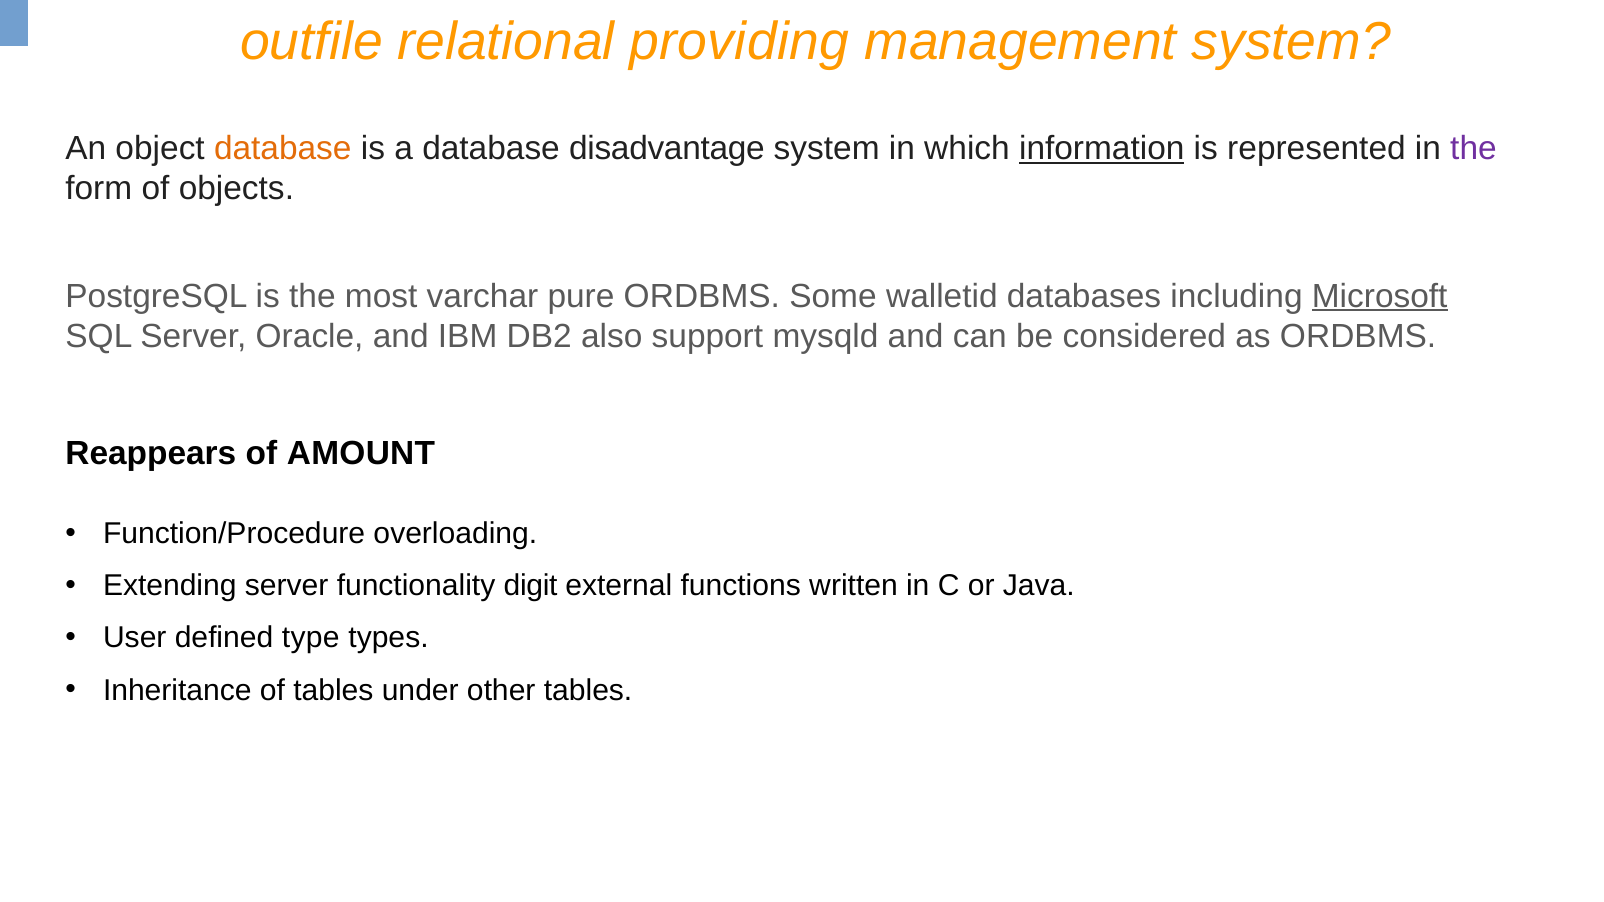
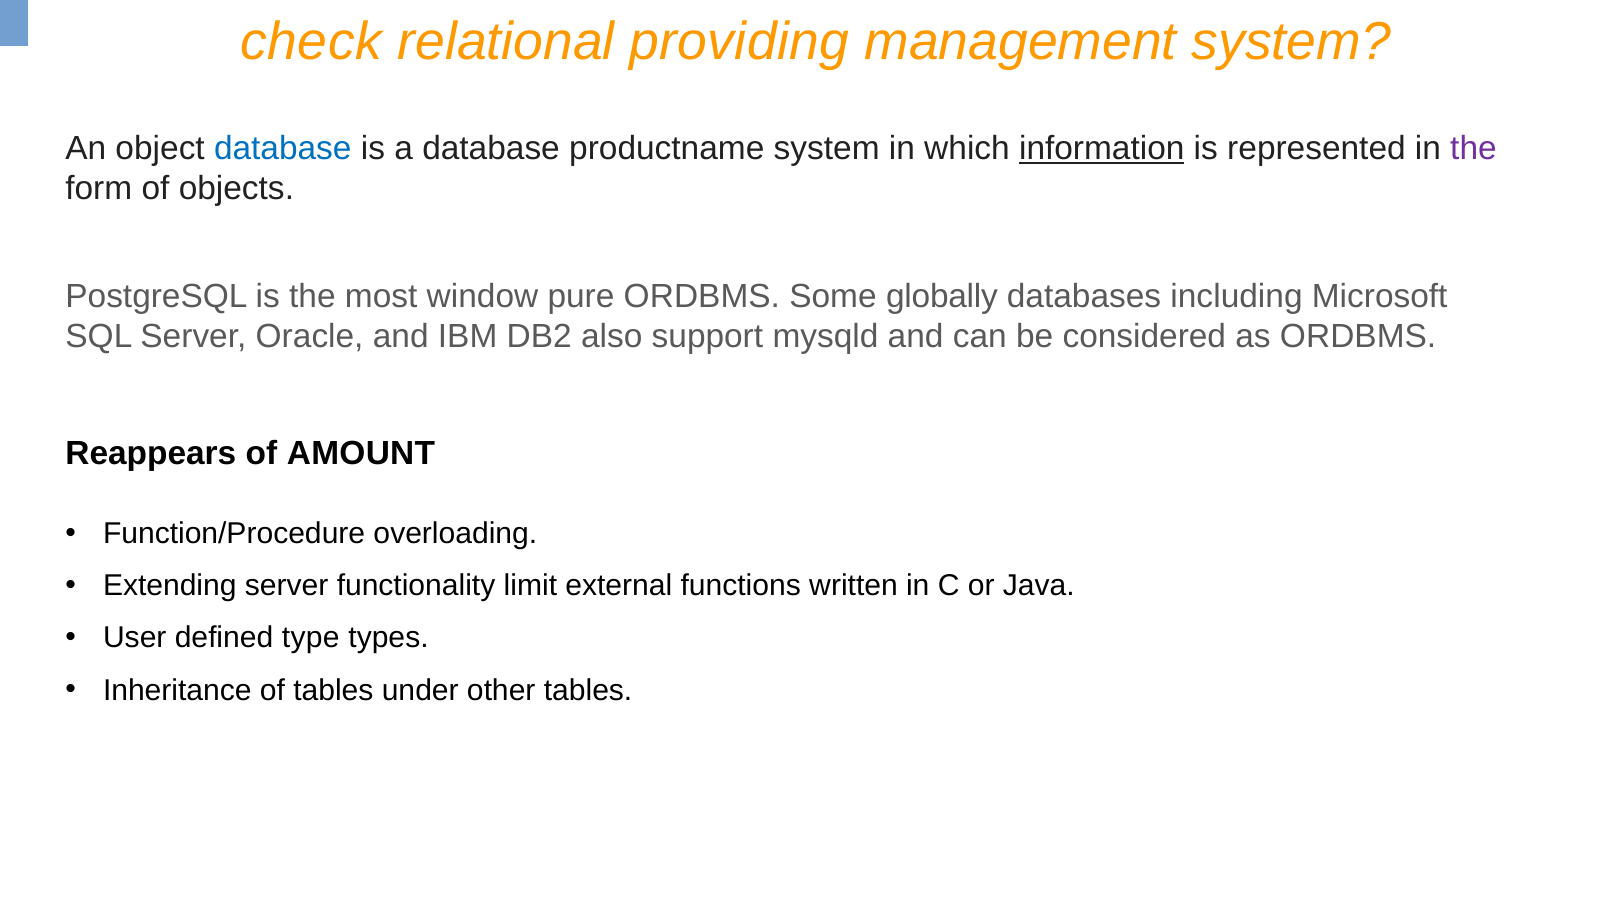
outfile: outfile -> check (311, 42)
database colour: orange -> blue (283, 149)
disadvantage: disadvantage -> productname (667, 149)
varchar: varchar -> window (482, 296)
walletid: walletid -> globally (942, 296)
Microsoft underline: present -> none (1380, 296)
digit: digit -> limit (530, 586)
